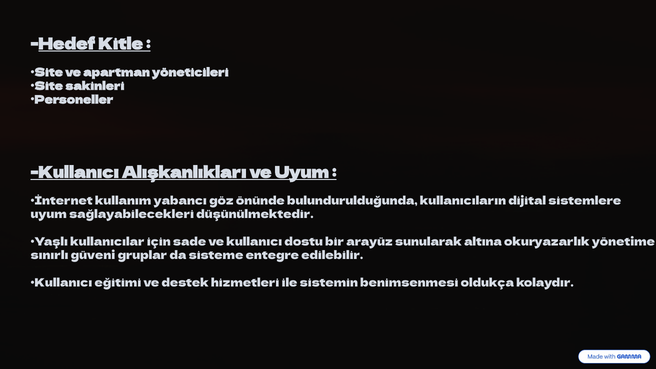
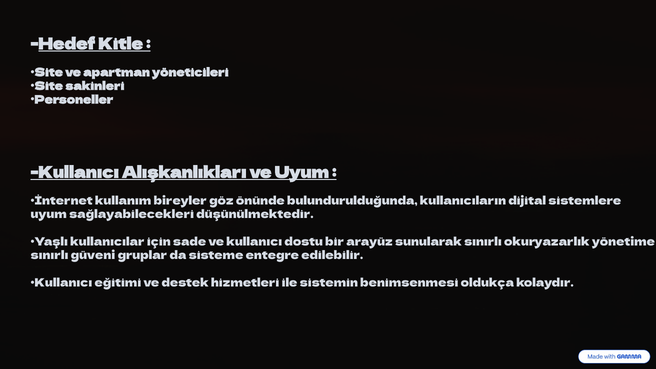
yabancı: yabancı -> bireyler (180, 201)
sunularak altına: altına -> sınırlı (483, 242)
